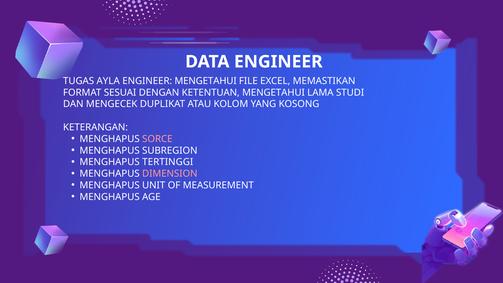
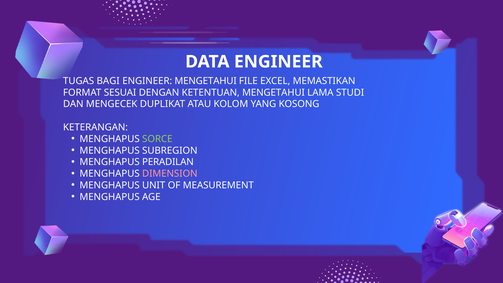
AYLA: AYLA -> BAGI (108, 81)
SORCE colour: pink -> light green (157, 139)
TERTINGGI: TERTINGGI -> PERADILAN (168, 162)
